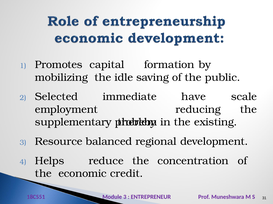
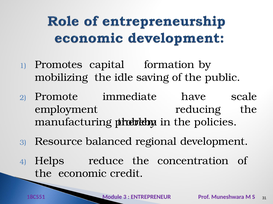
Selected: Selected -> Promote (56, 97)
supplementary: supplementary -> manufacturing (73, 123)
existing: existing -> policies (216, 123)
